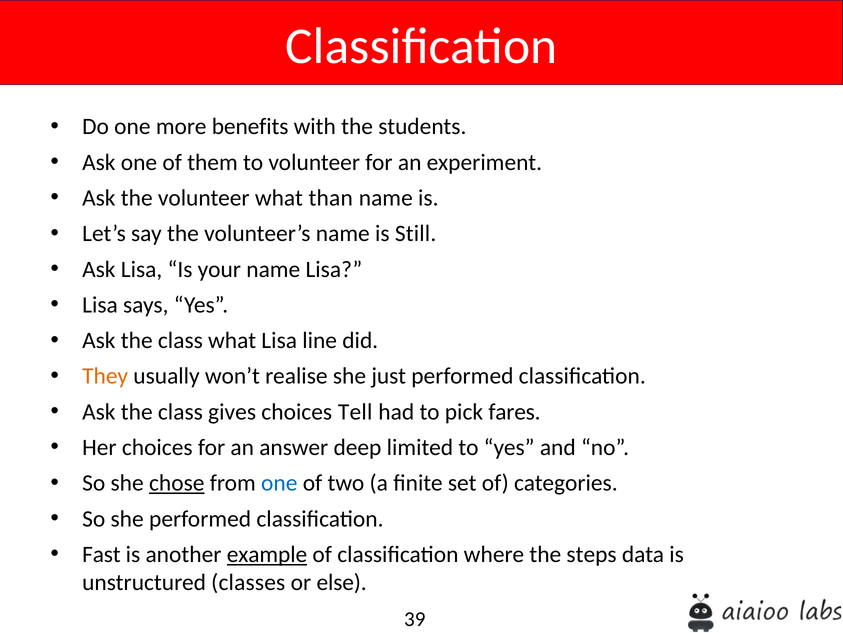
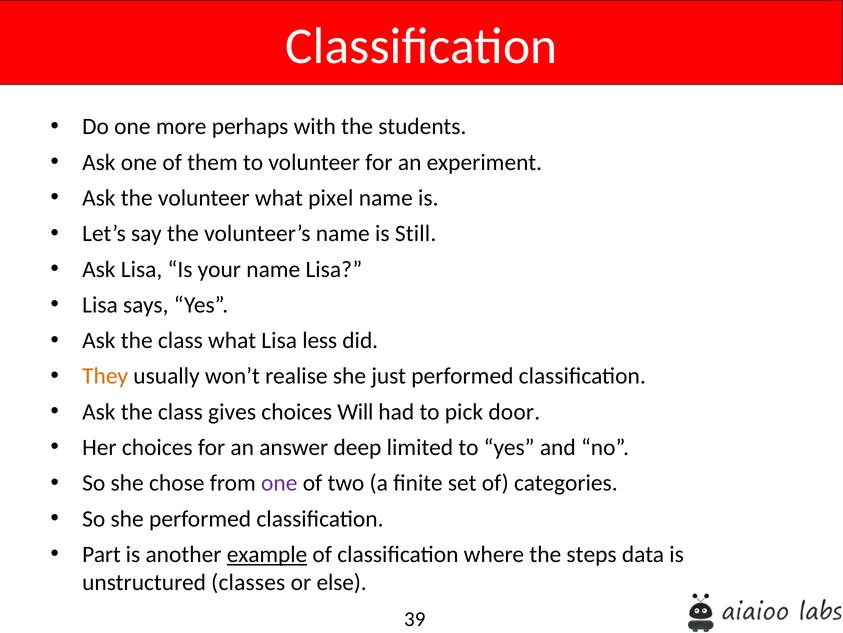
benefits: benefits -> perhaps (250, 127)
than: than -> pixel (331, 198)
line: line -> less (320, 340)
Tell: Tell -> Will (355, 411)
fares: fares -> door (514, 411)
chose underline: present -> none (177, 483)
one colour: blue -> purple (279, 483)
Fast: Fast -> Part (101, 554)
